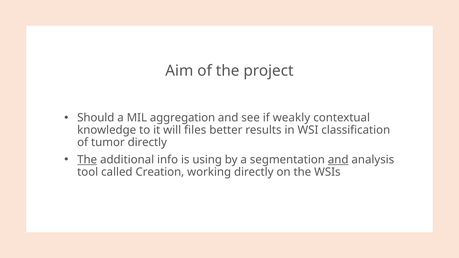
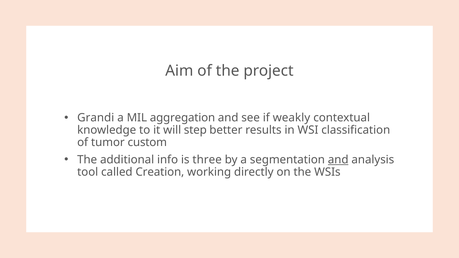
Should: Should -> Grandi (96, 118)
files: files -> step (195, 130)
tumor directly: directly -> custom (147, 143)
The underline: present -> none (87, 160)
using: using -> three (207, 160)
